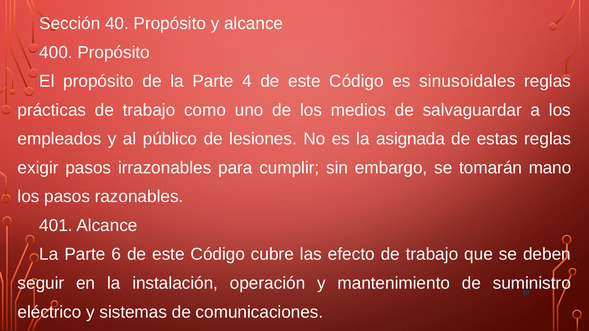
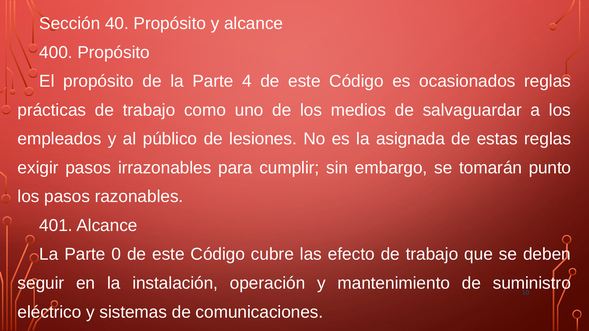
sinusoidales: sinusoidales -> ocasionados (467, 81)
mano: mano -> punto (550, 168)
6: 6 -> 0 (116, 255)
